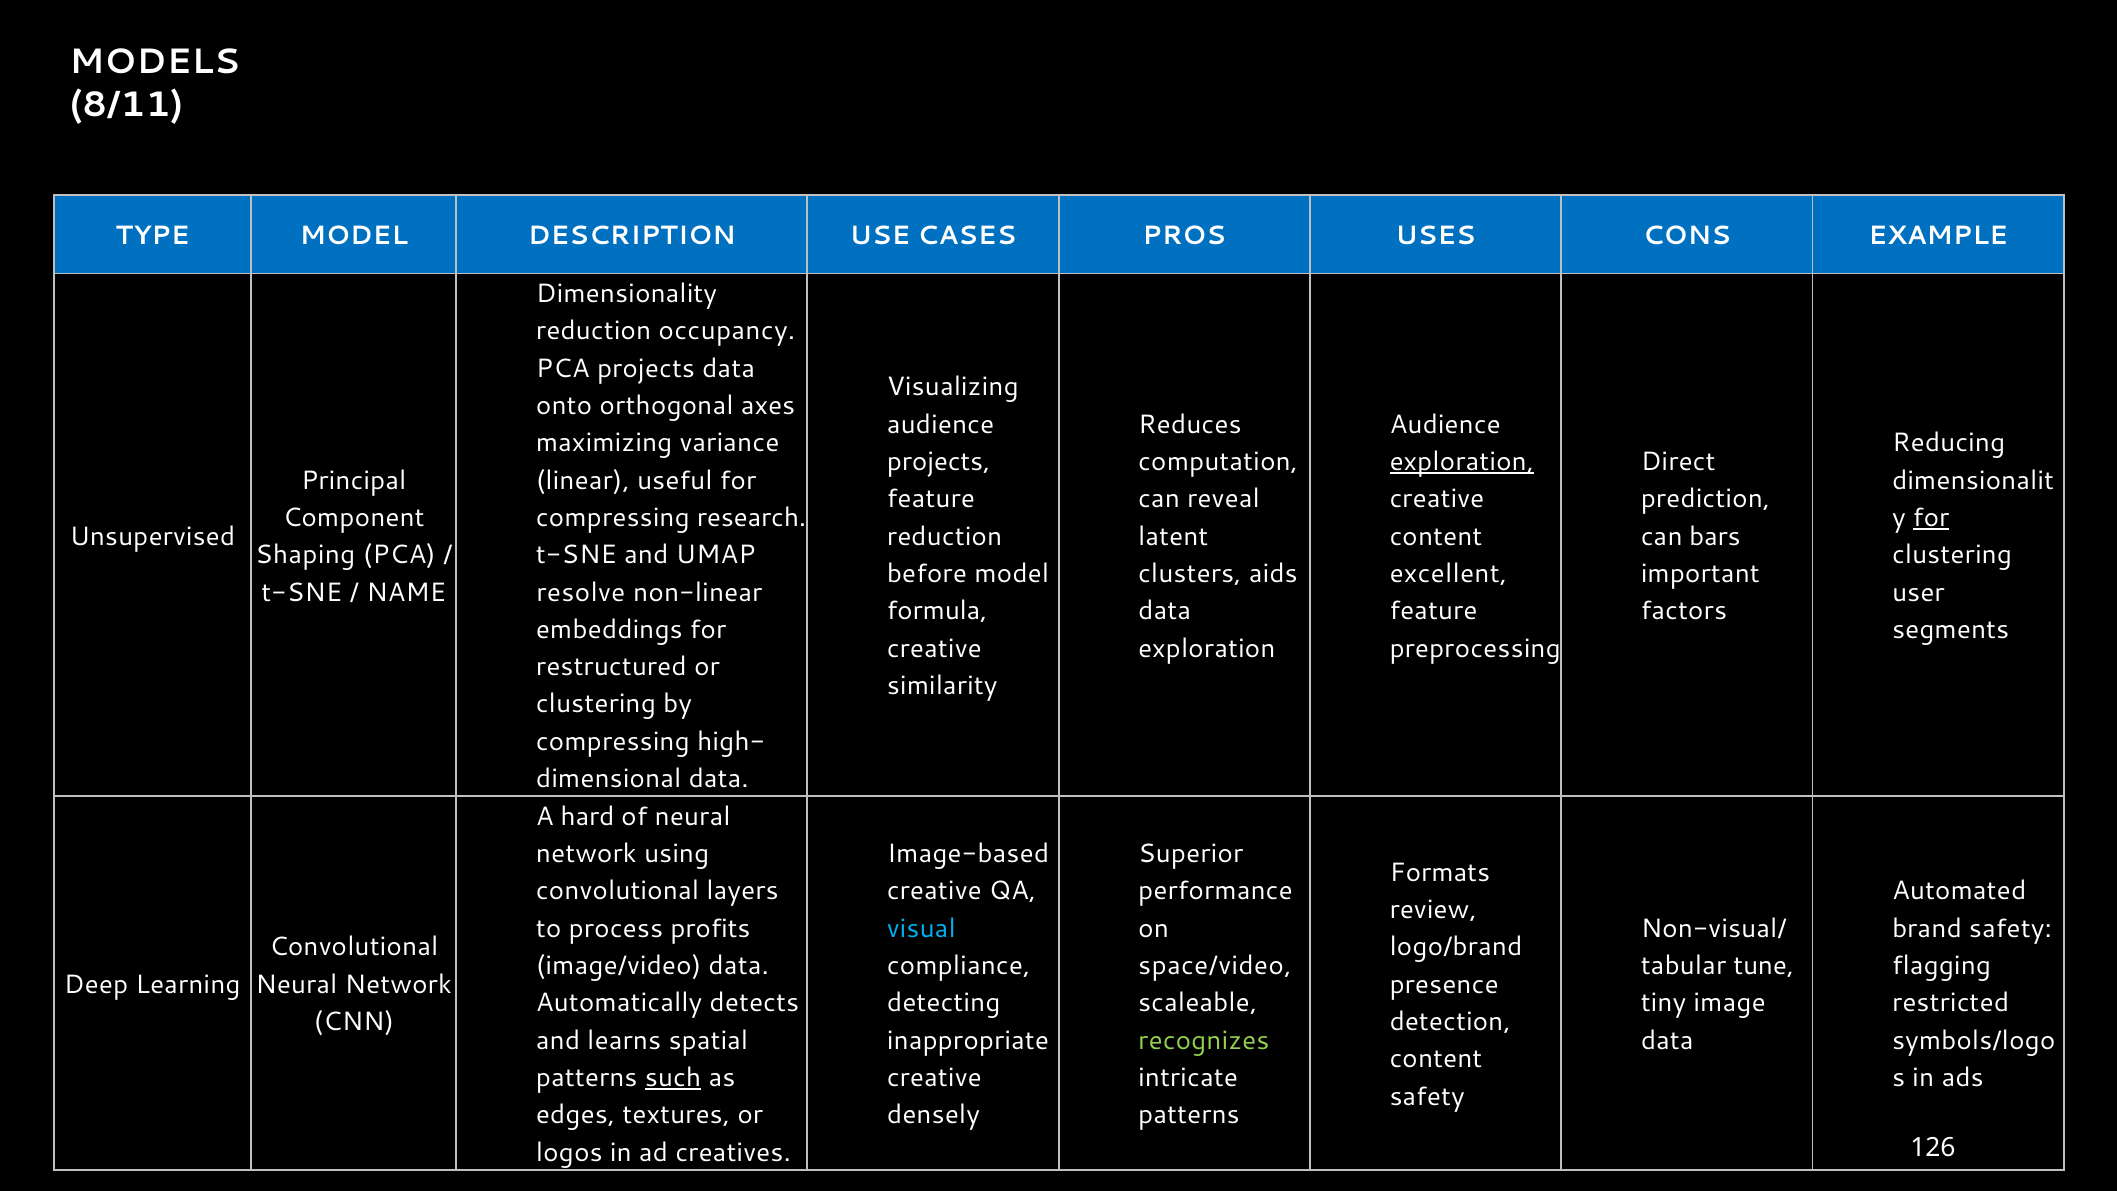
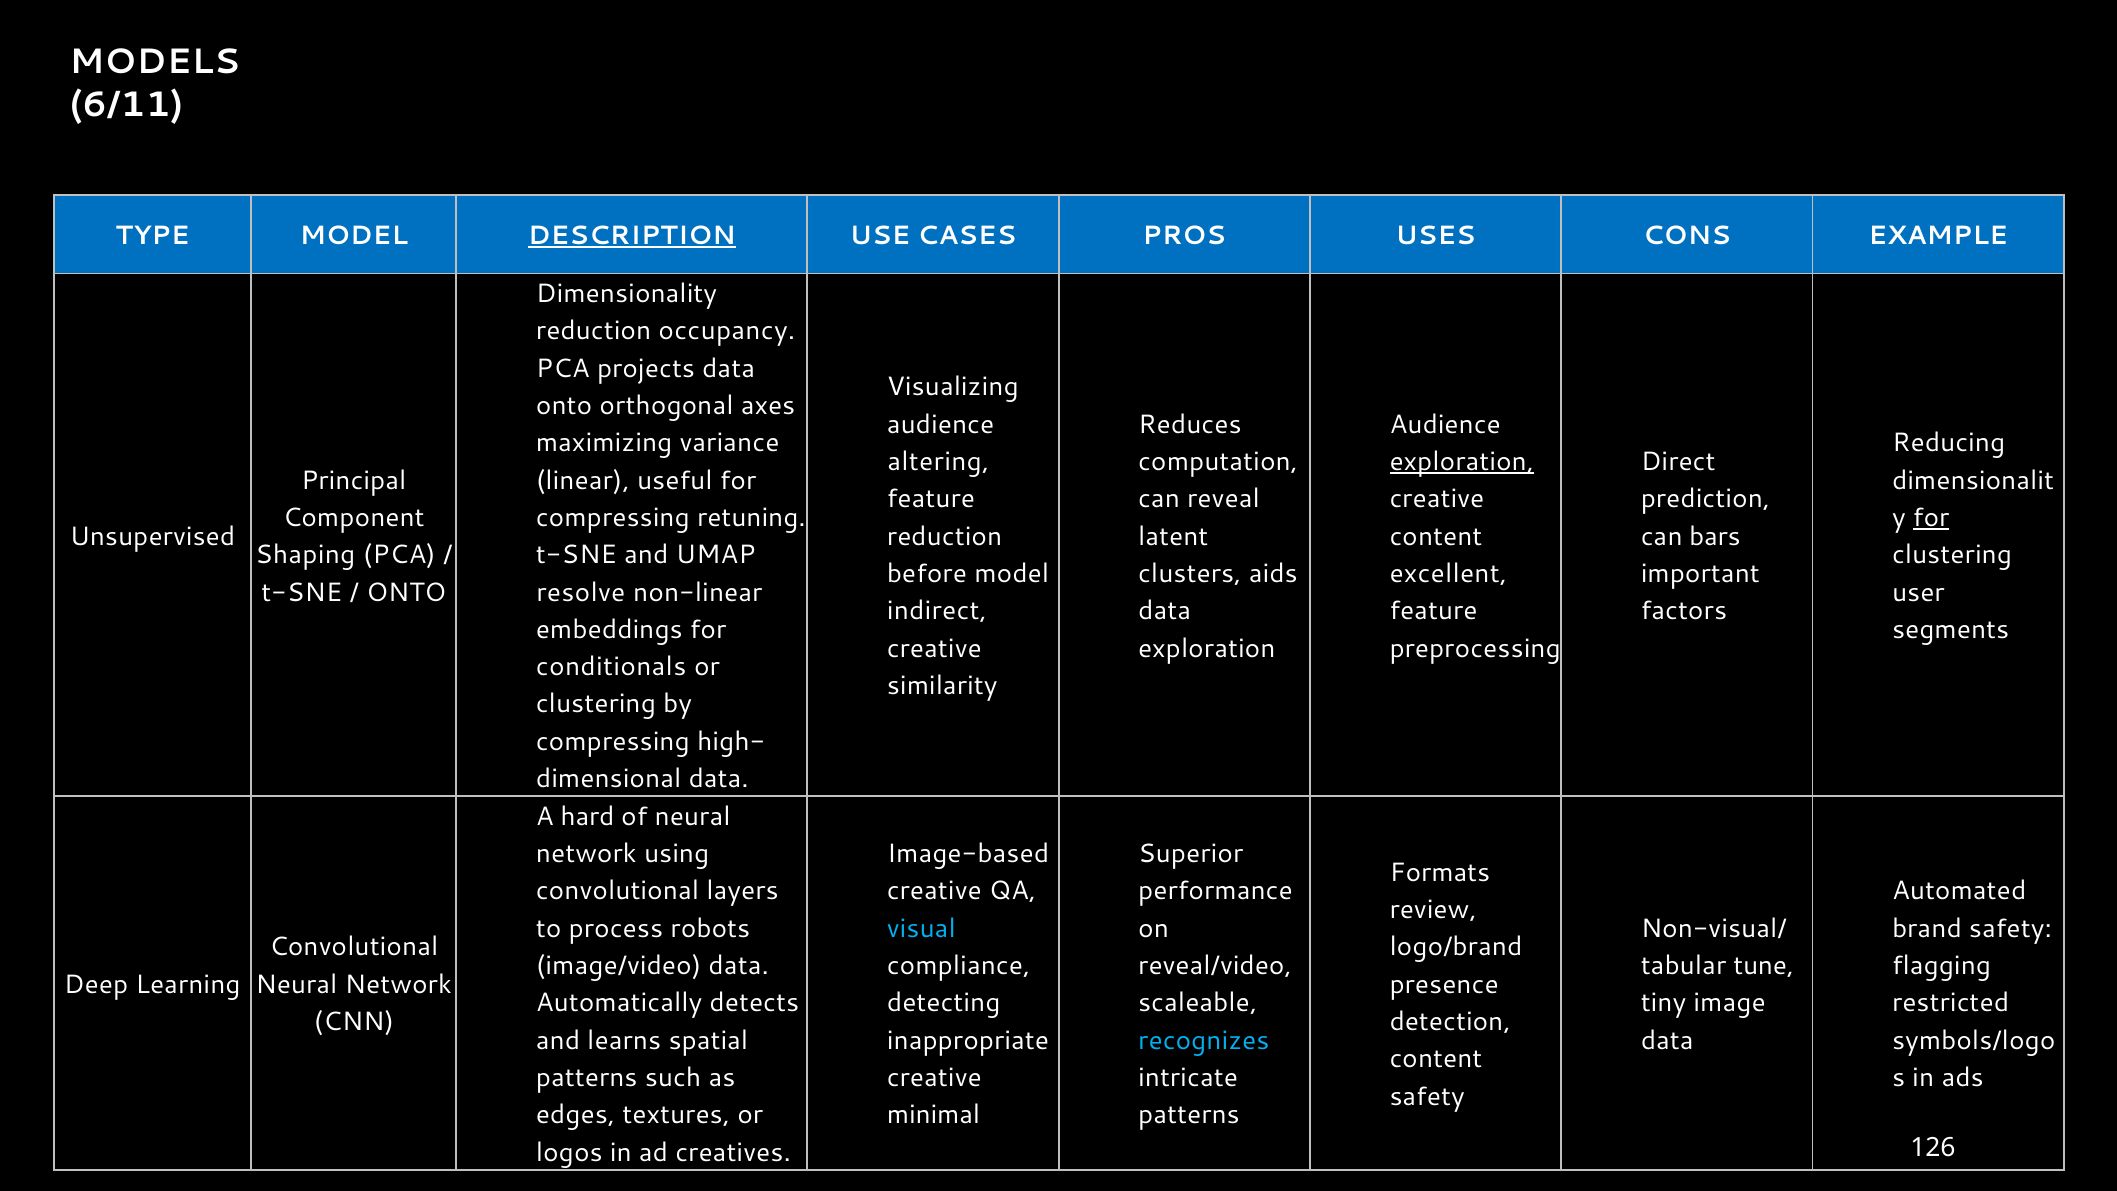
8/11: 8/11 -> 6/11 (126, 105)
DESCRIPTION underline: none -> present (632, 235)
projects: projects -> altering (938, 462)
research: research -> retuning (751, 518)
NAME: NAME -> ONTO (406, 592)
formula: formula -> indirect (937, 611)
restructured: restructured -> conditionals (611, 667)
profits: profits -> robots (710, 928)
space/video: space/video -> reveal/video (1215, 966)
recognizes colour: light green -> light blue (1204, 1040)
such underline: present -> none (673, 1078)
densely: densely -> minimal (934, 1115)
